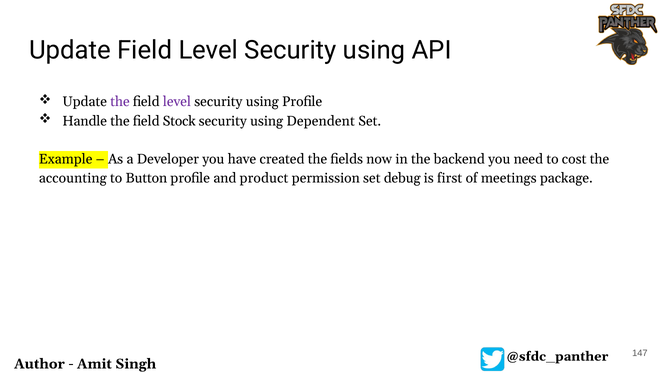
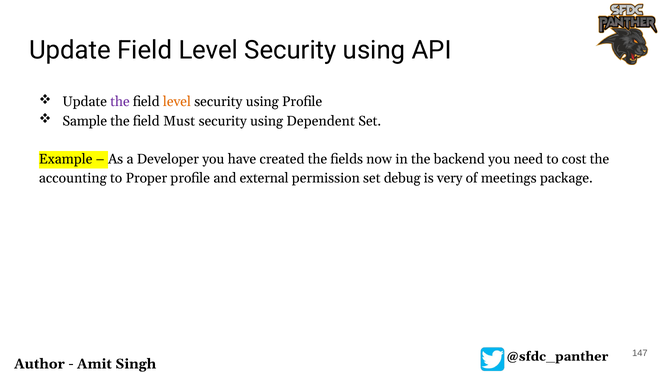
level colour: purple -> orange (177, 102)
Handle: Handle -> Sample (85, 121)
Stock: Stock -> Must (179, 121)
Button: Button -> Proper (146, 178)
product: product -> external (264, 178)
first: first -> very (450, 178)
